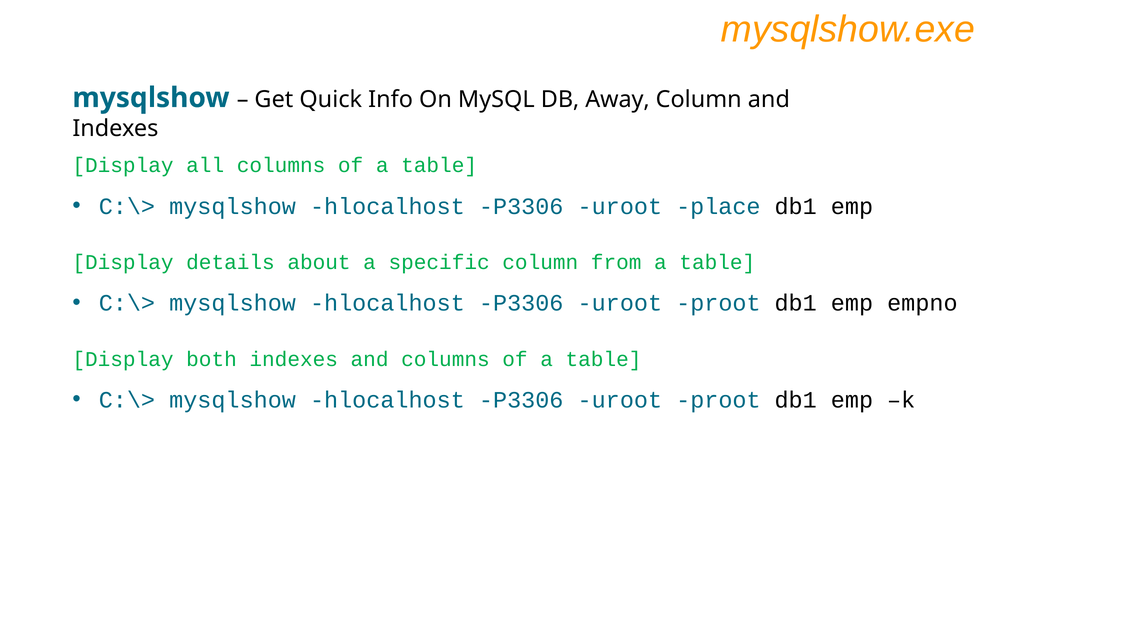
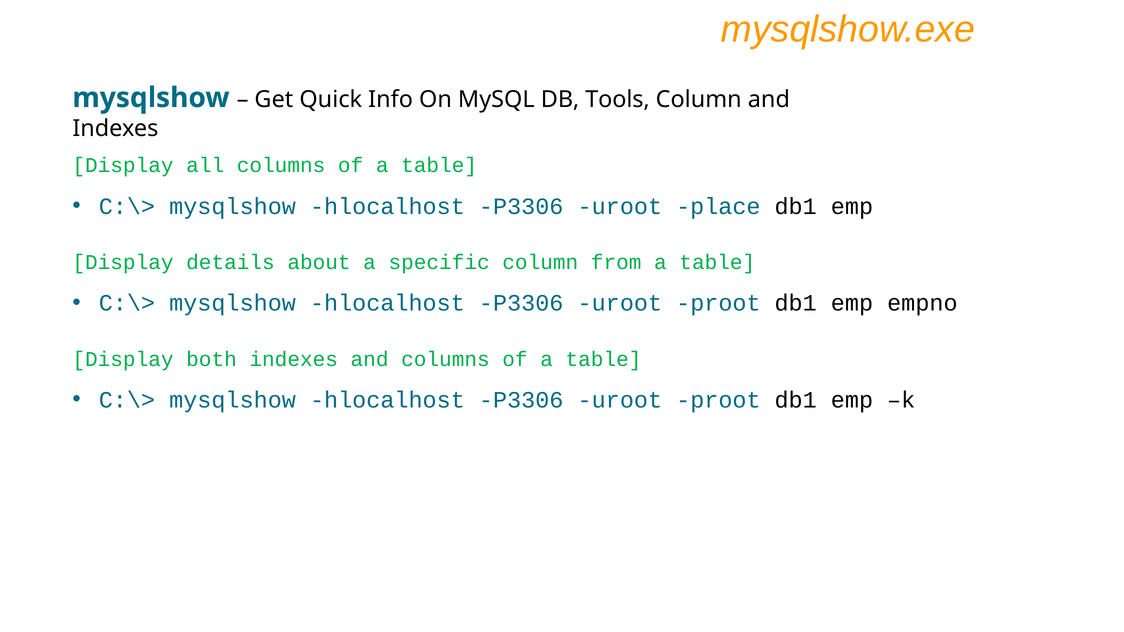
Away: Away -> Tools (618, 99)
